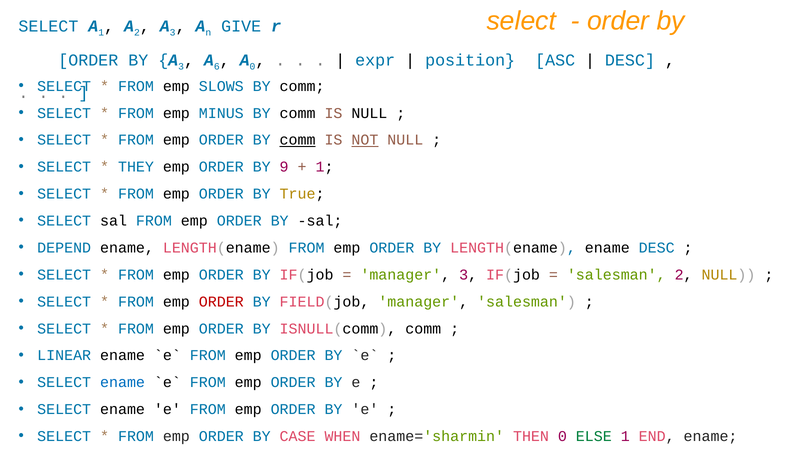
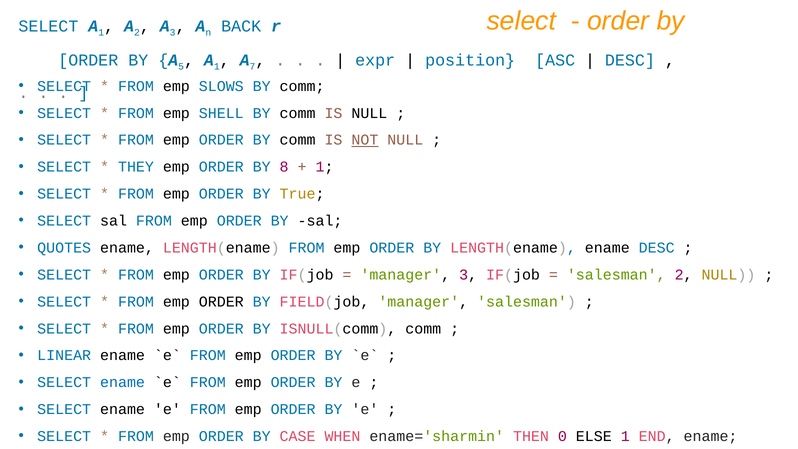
GIVE: GIVE -> BACK (241, 26)
3: 3 -> 5 (181, 67)
6: 6 -> 1 (217, 67)
0: 0 -> 7 (253, 67)
MINUS: MINUS -> SHELL (221, 113)
comm underline: present -> none (298, 140)
9: 9 -> 8 (284, 167)
DEPEND: DEPEND -> QUOTES (64, 248)
ORDER colour: red -> black (221, 302)
ELSE colour: green -> black (594, 436)
